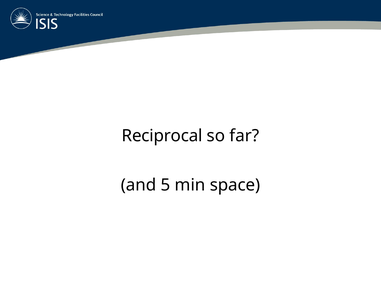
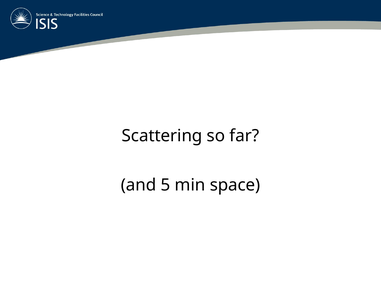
Reciprocal: Reciprocal -> Scattering (162, 136)
